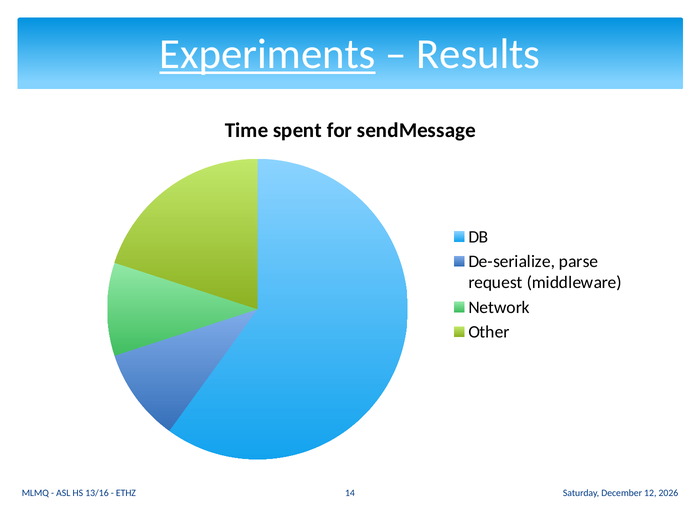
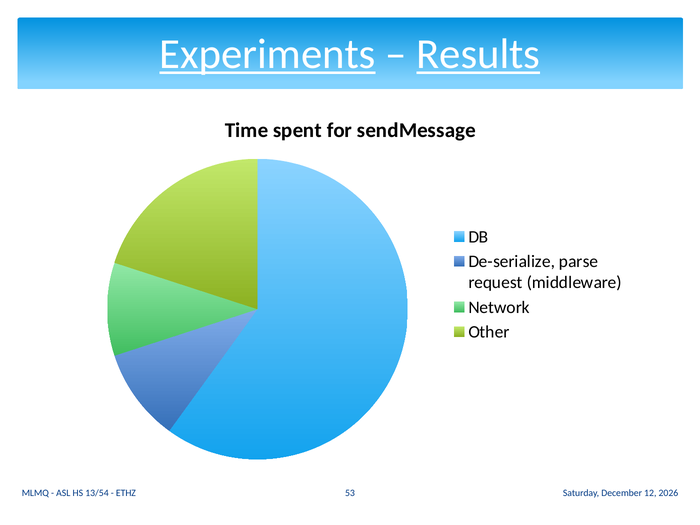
Results underline: none -> present (478, 54)
13/16: 13/16 -> 13/54 (97, 493)
14: 14 -> 53 (350, 493)
